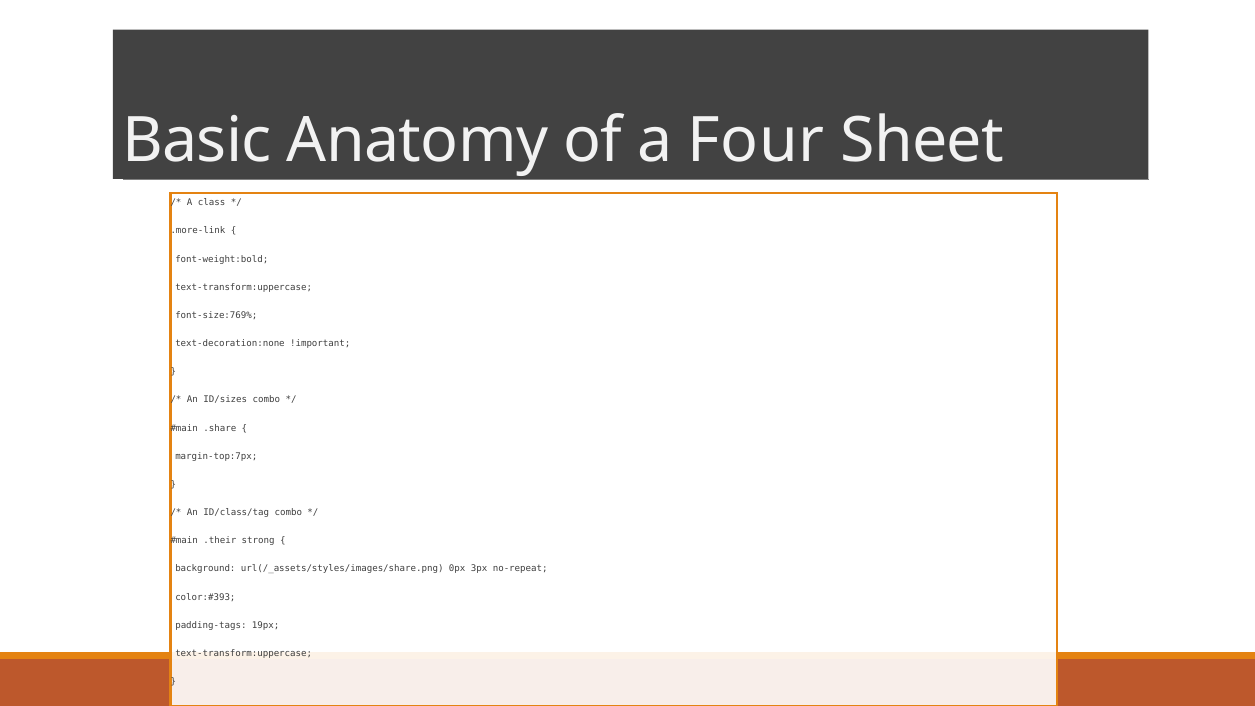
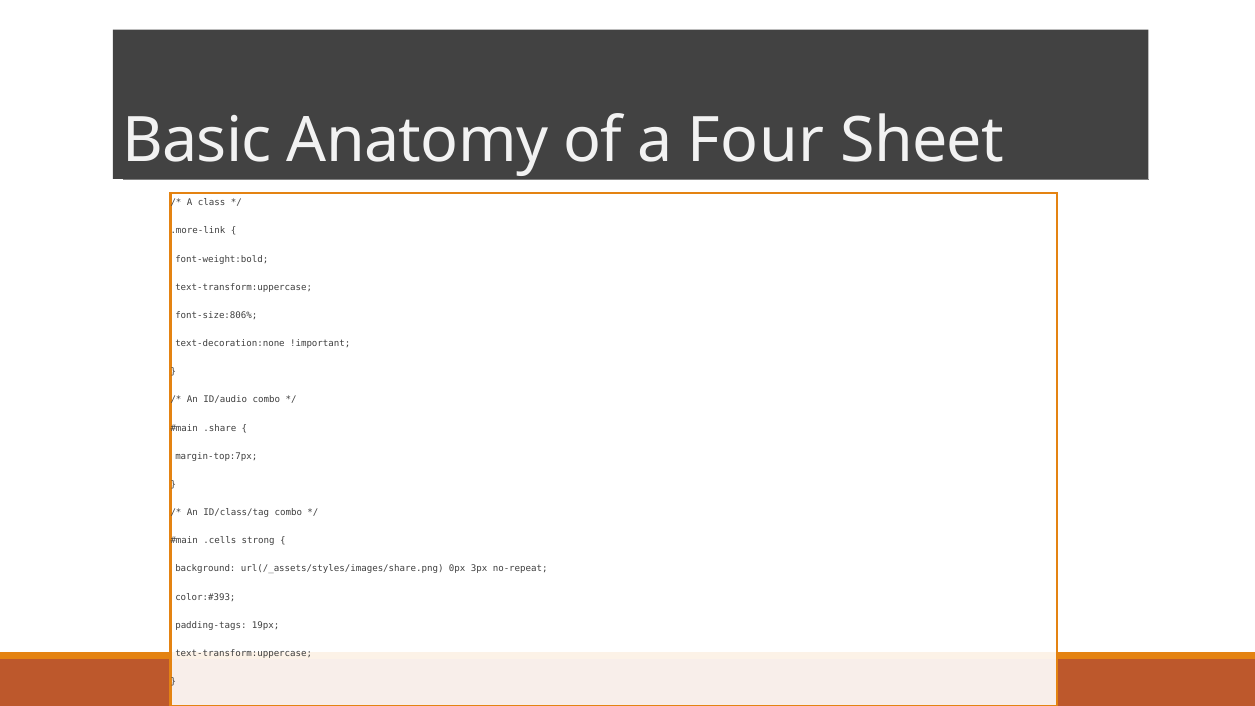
font-size:769%: font-size:769% -> font-size:806% (216, 315)
ID/sizes: ID/sizes -> ID/audio (225, 400)
.their: .their -> .cells (220, 541)
